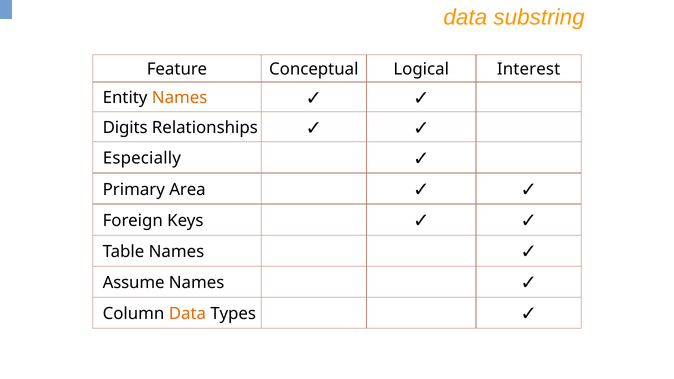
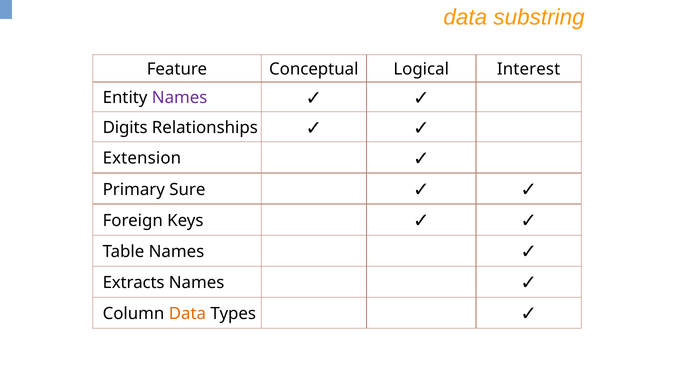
Names colour: orange -> purple (180, 98)
Especially: Especially -> Extension (142, 158)
Area: Area -> Sure (187, 190)
Assume: Assume -> Extracts (134, 283)
